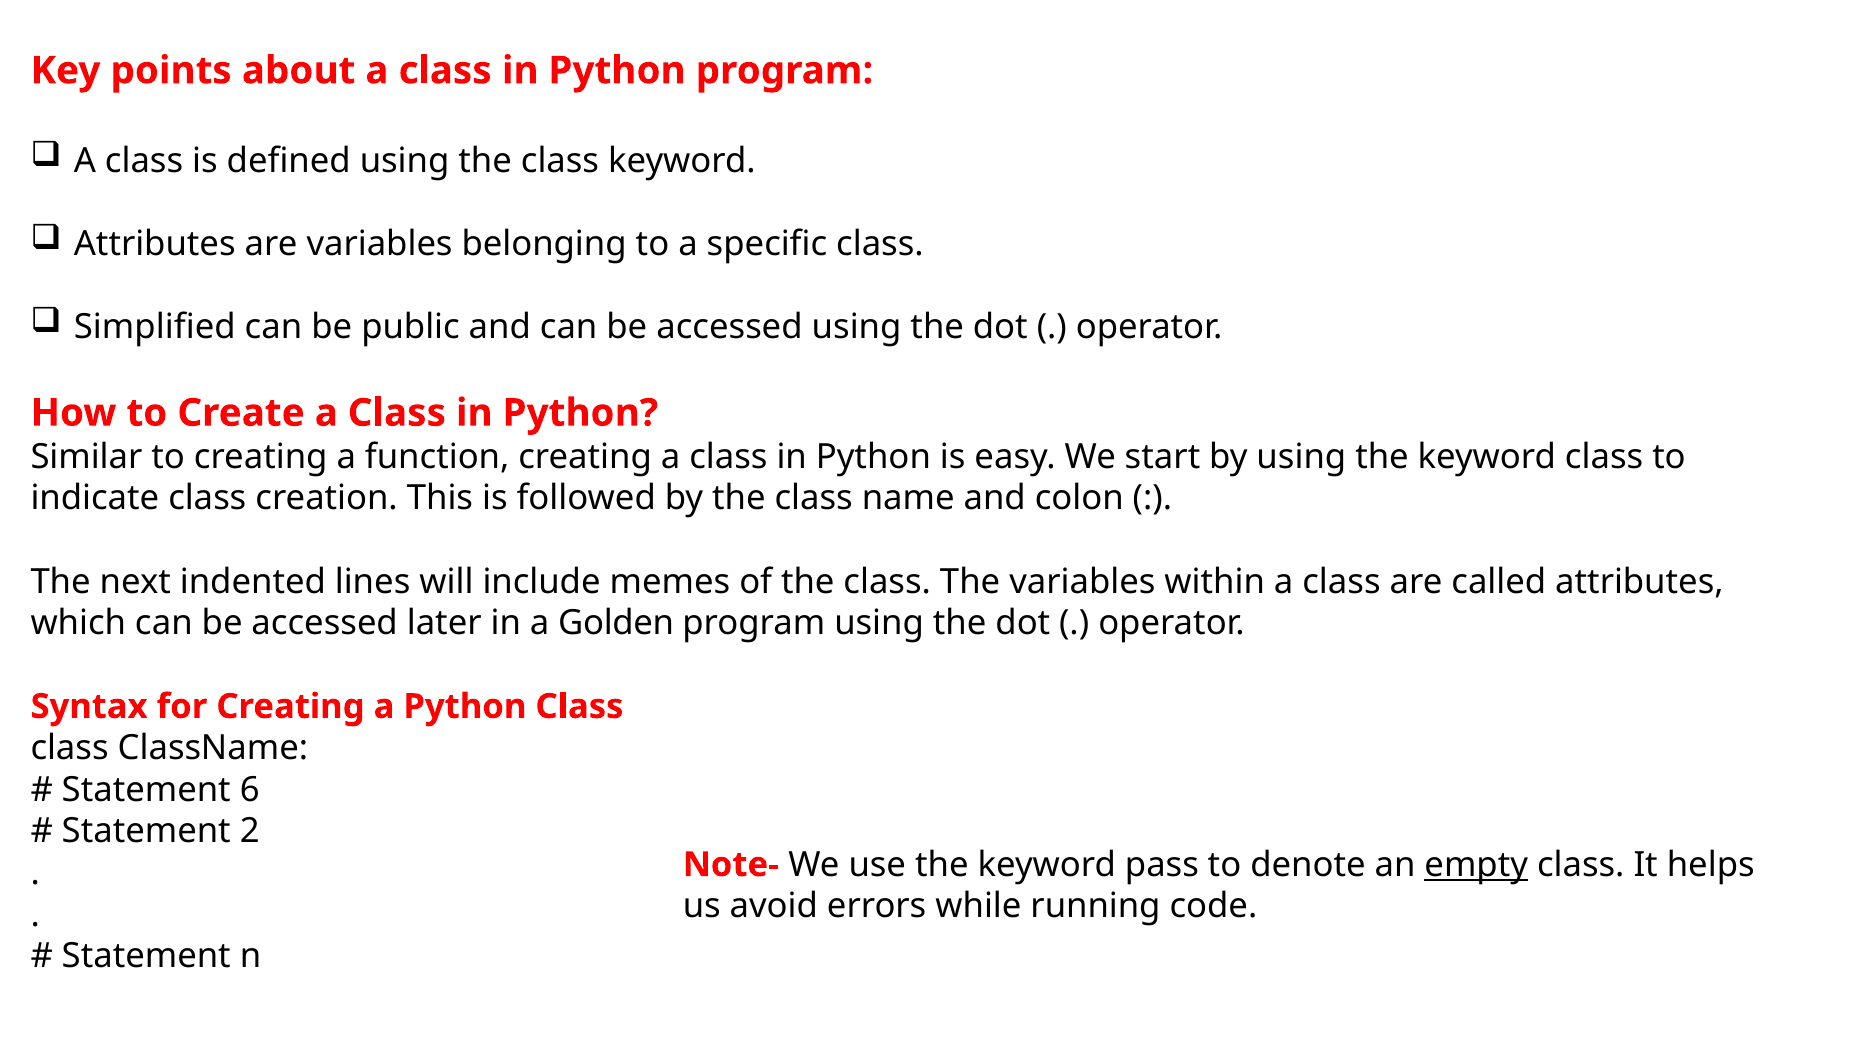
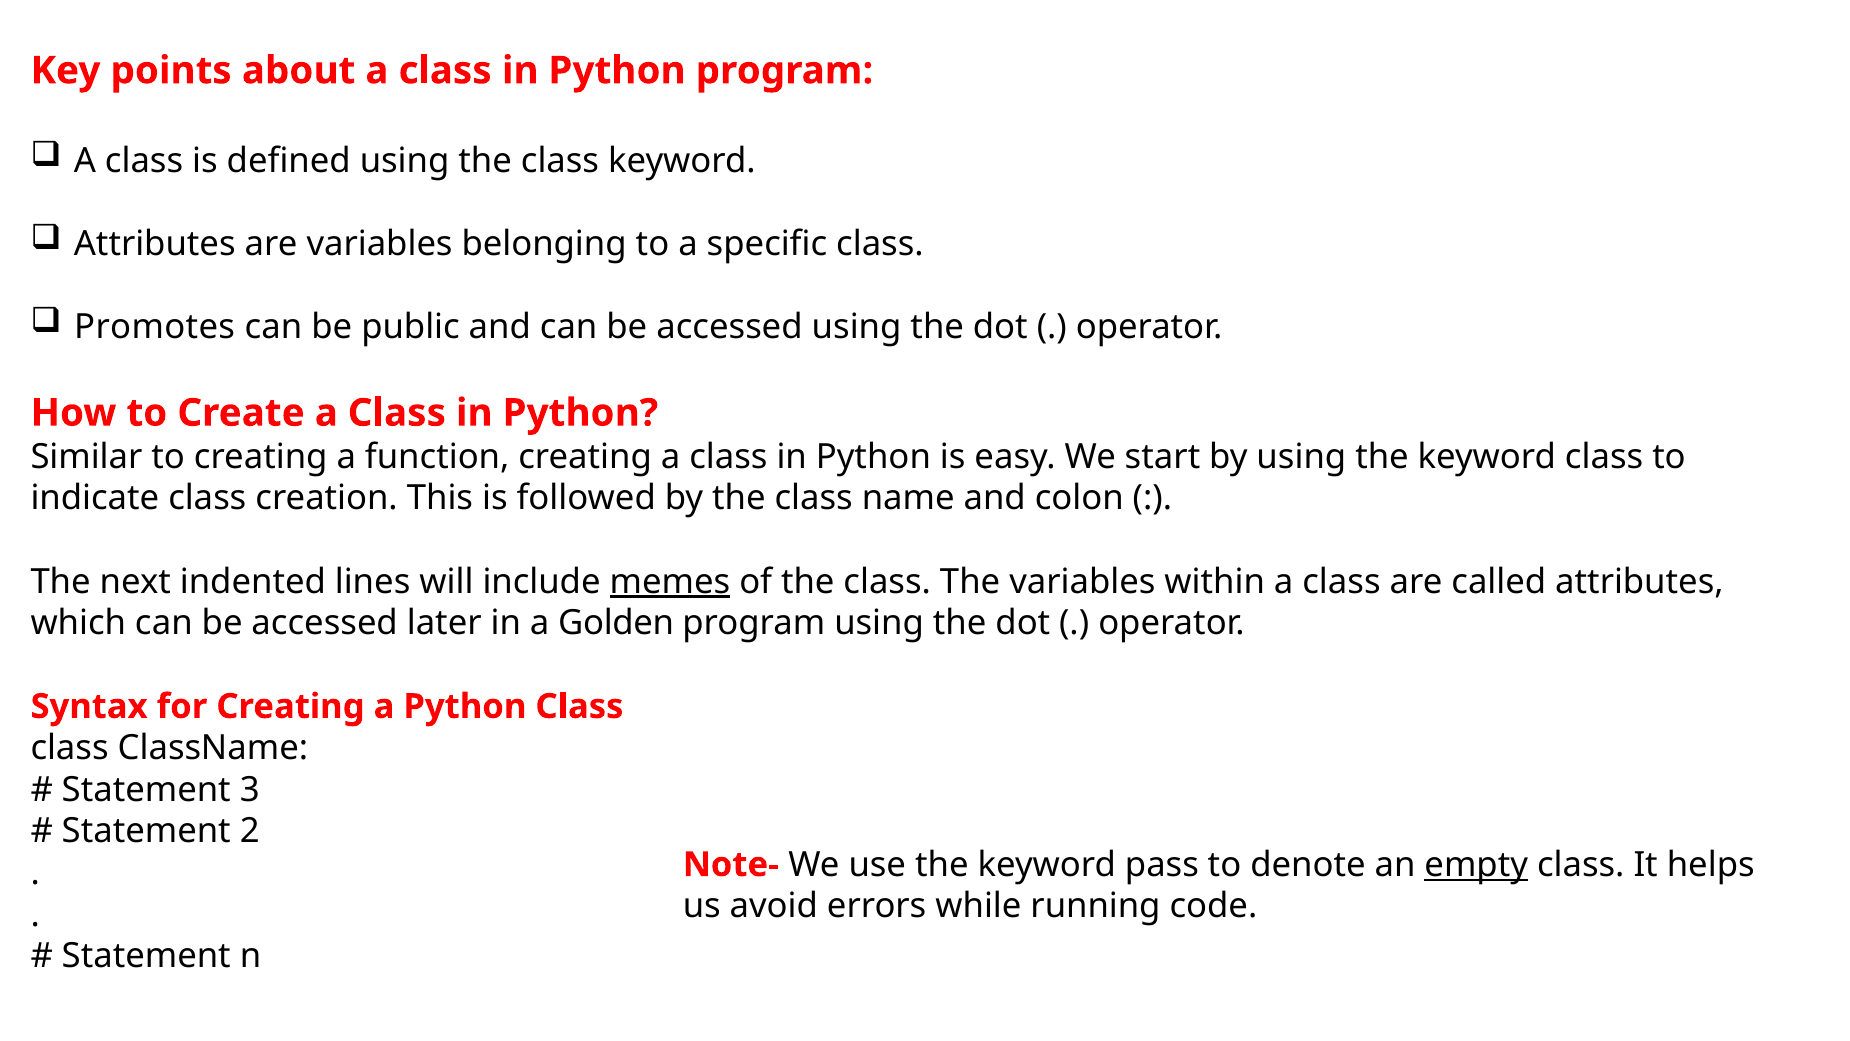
Simplified: Simplified -> Promotes (155, 327)
memes underline: none -> present (670, 581)
6: 6 -> 3 (250, 790)
